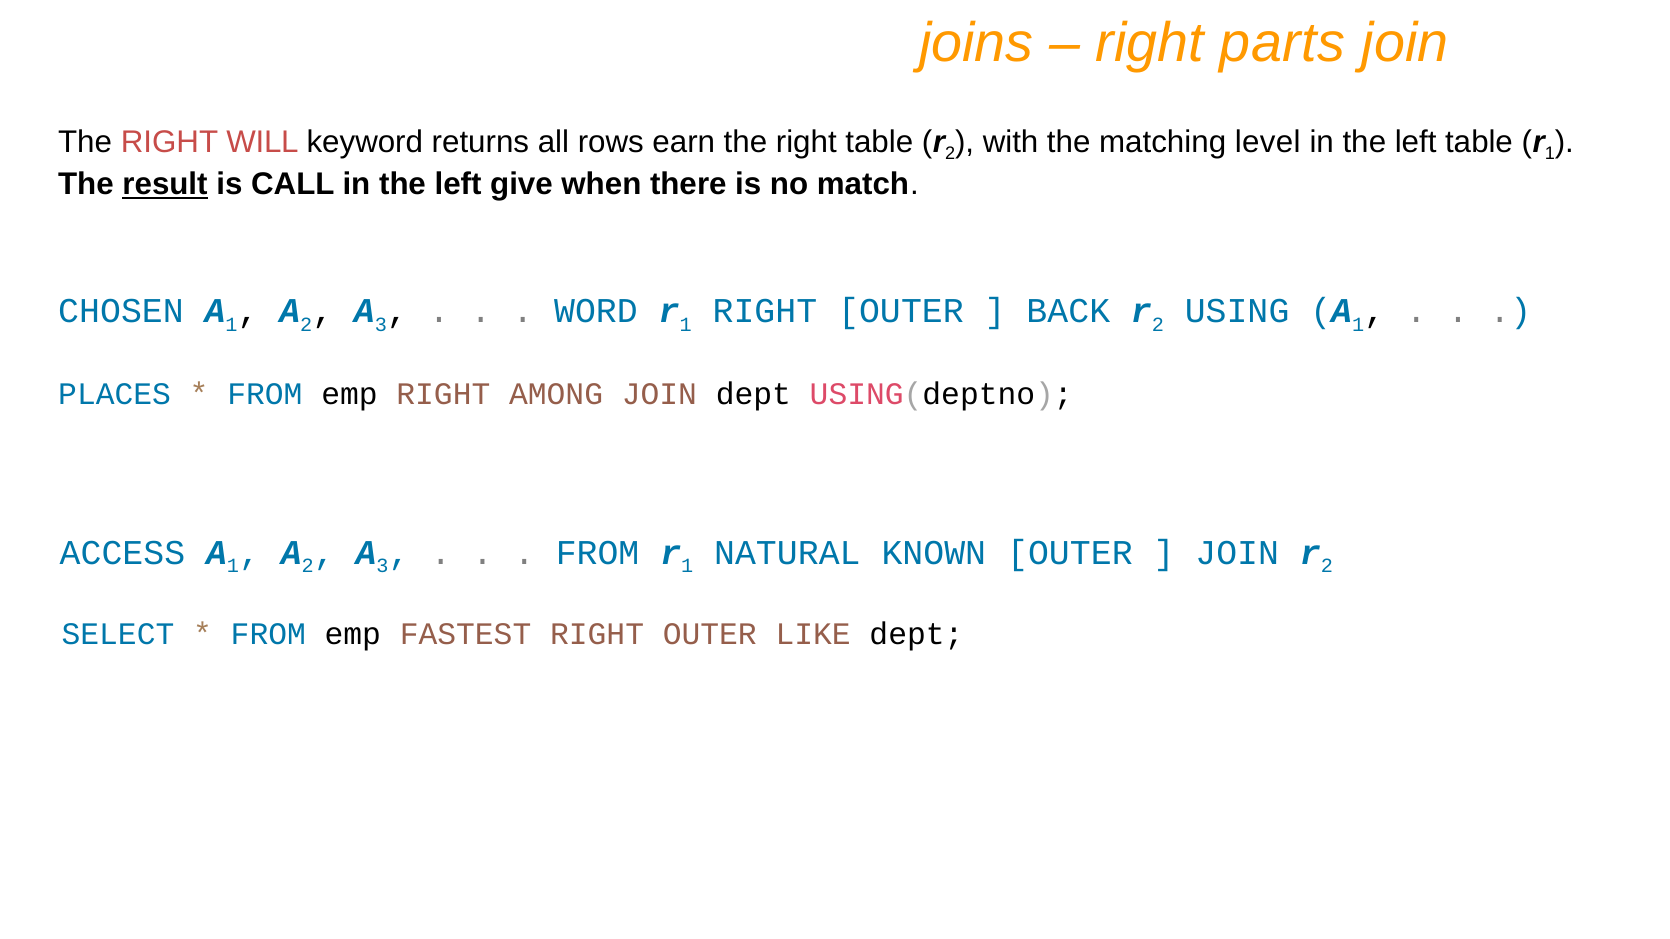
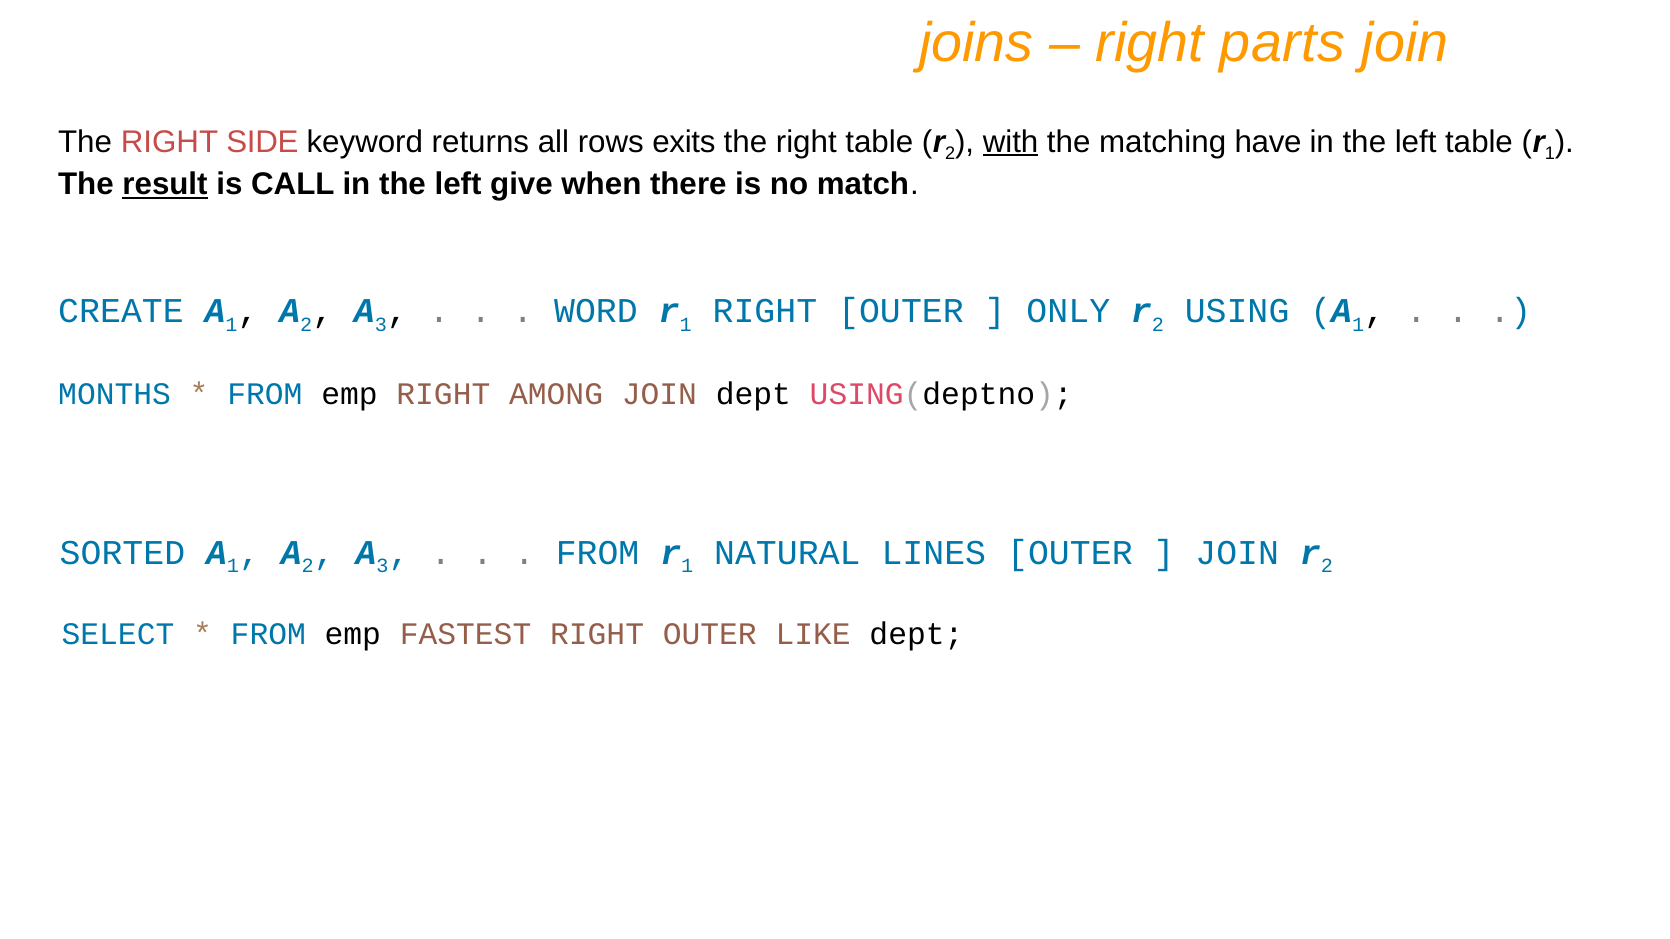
WILL: WILL -> SIDE (262, 142)
earn: earn -> exits (684, 142)
with underline: none -> present (1011, 142)
level: level -> have (1268, 142)
CHOSEN: CHOSEN -> CREATE (121, 311)
BACK: BACK -> ONLY (1068, 311)
PLACES: PLACES -> MONTHS (115, 394)
ACCESS: ACCESS -> SORTED (122, 553)
KNOWN: KNOWN -> LINES (934, 553)
